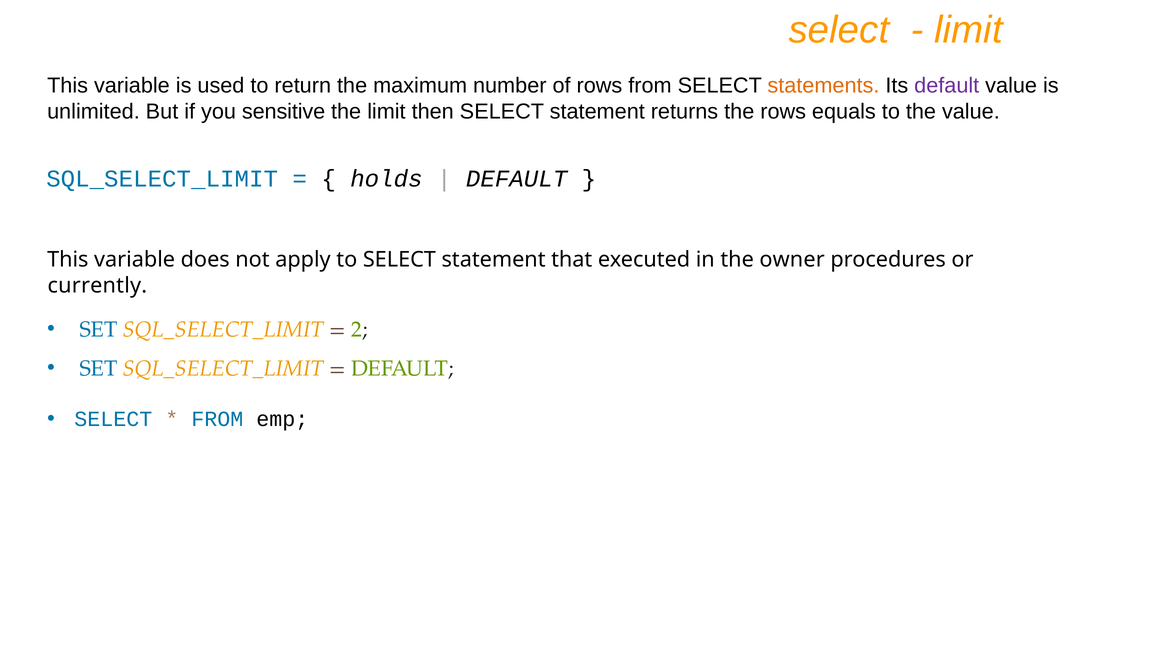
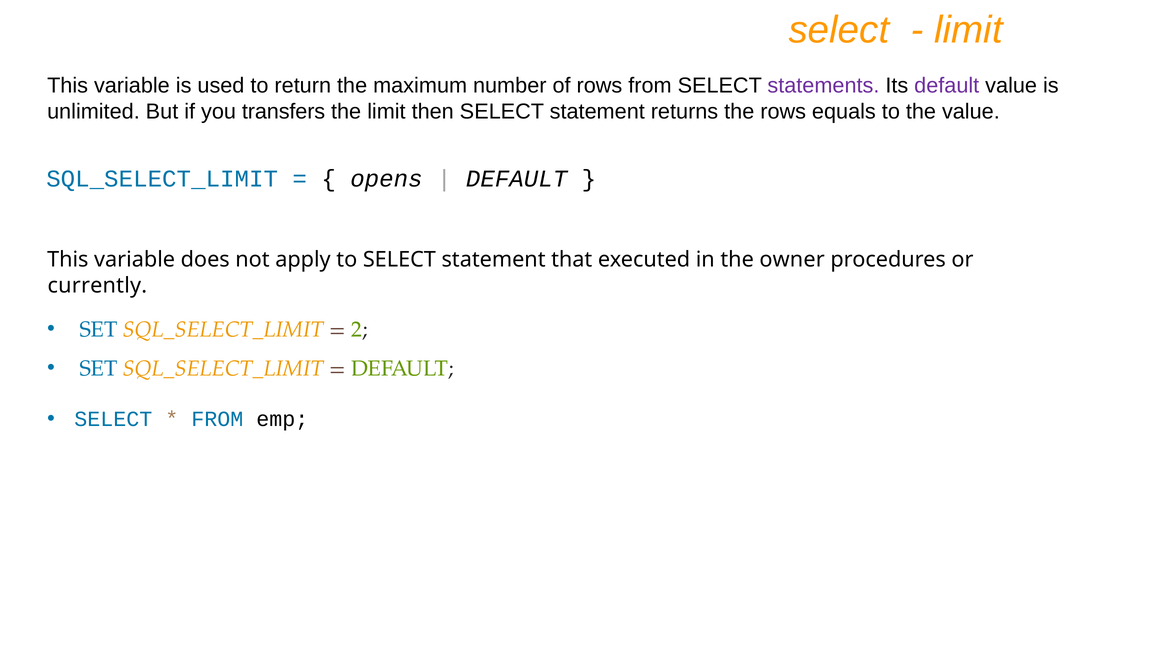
statements colour: orange -> purple (823, 85)
sensitive: sensitive -> transfers (284, 111)
holds: holds -> opens (386, 179)
